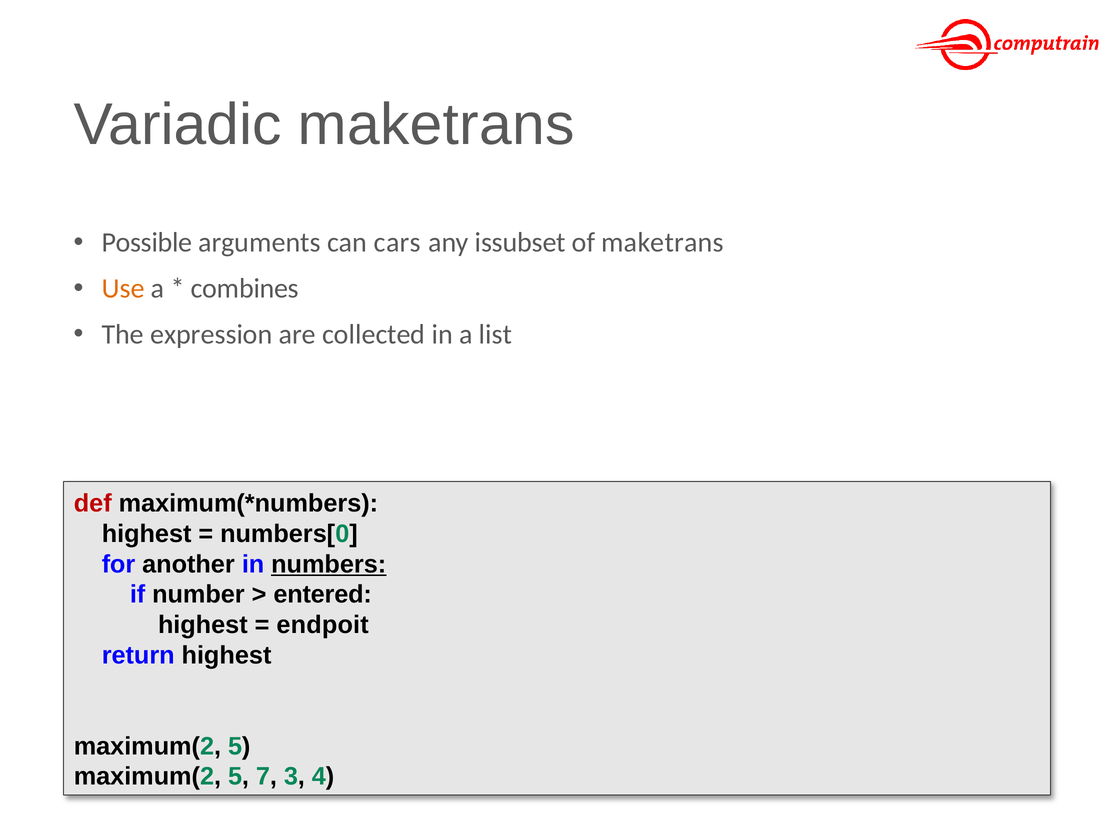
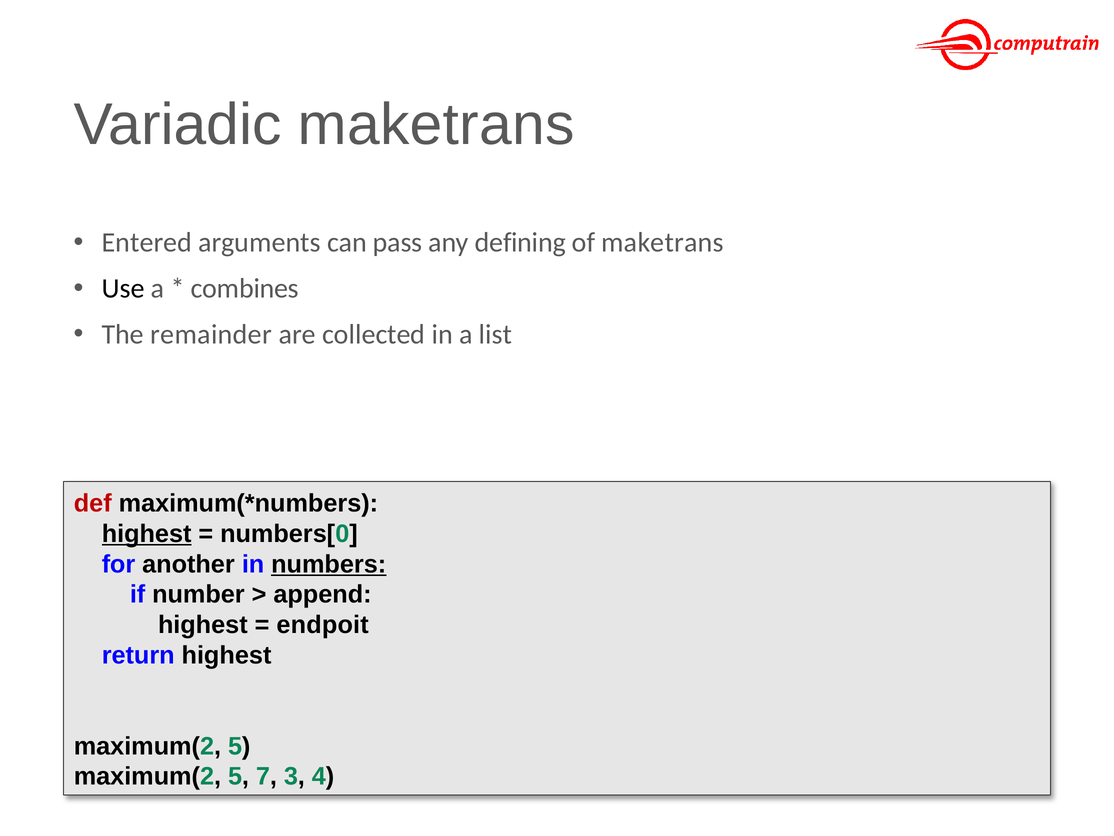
Possible: Possible -> Entered (147, 242)
cars: cars -> pass (398, 242)
issubset: issubset -> defining (520, 242)
Use colour: orange -> black (123, 288)
expression: expression -> remainder (211, 334)
highest underline: none -> present (147, 534)
entered: entered -> append (323, 594)
